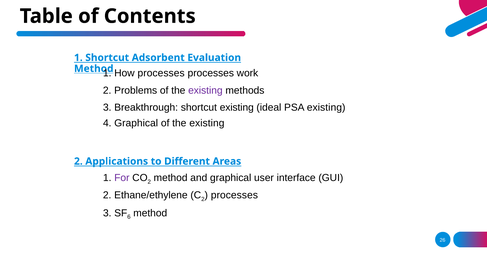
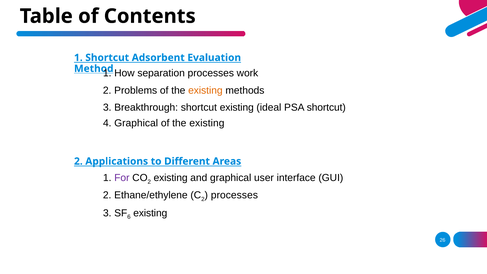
How processes: processes -> separation (161, 73)
existing colour: purple -> orange (205, 90)
PSA existing: existing -> shortcut (326, 108)
2 method: method -> existing (171, 178)
method: method -> existing (150, 213)
